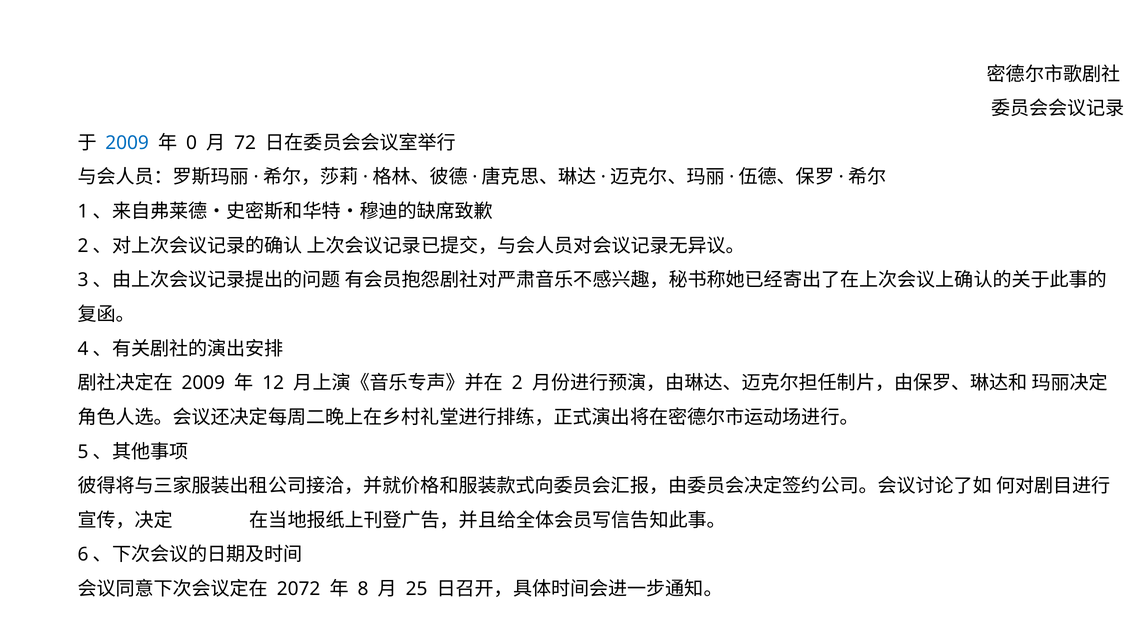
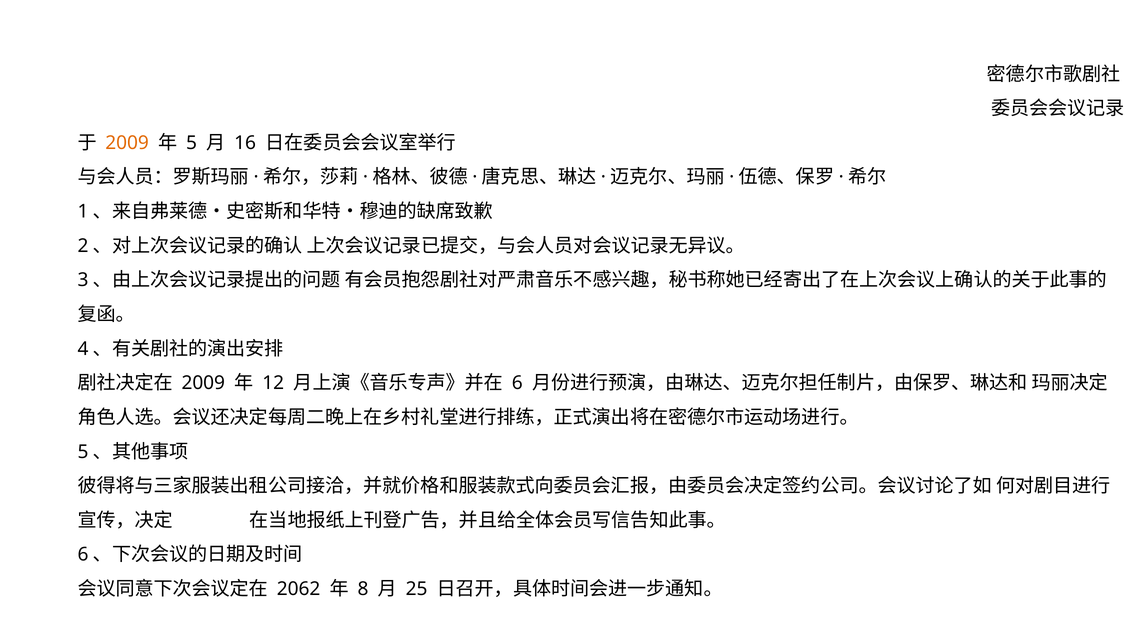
2009 colour: blue -> orange (127, 143)
0: 0 -> 5 (192, 143)
72: 72 -> 16 (245, 143)
2: 2 -> 6 (517, 383)
2072: 2072 -> 2062 (299, 590)
